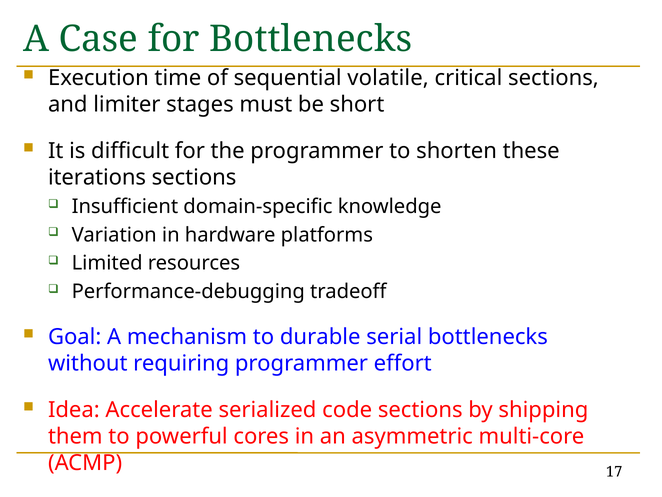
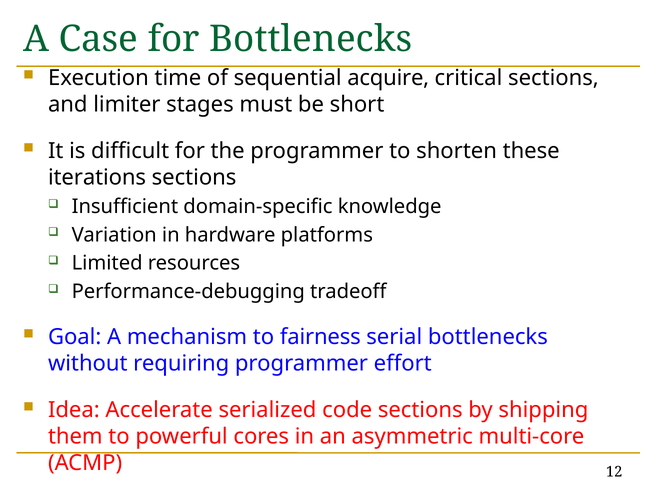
volatile: volatile -> acquire (388, 78)
durable: durable -> fairness (320, 337)
17: 17 -> 12 (614, 472)
